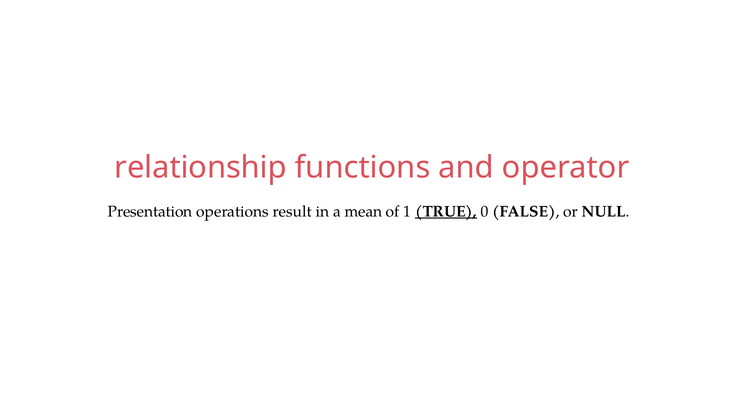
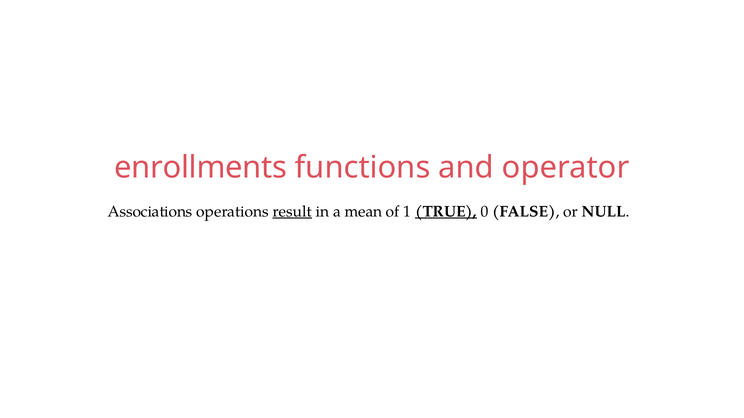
relationship: relationship -> enrollments (201, 168)
Presentation: Presentation -> Associations (150, 212)
result underline: none -> present (292, 212)
